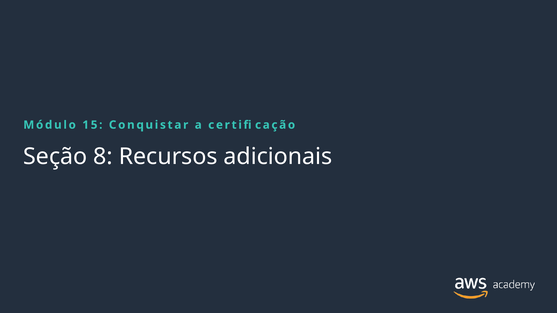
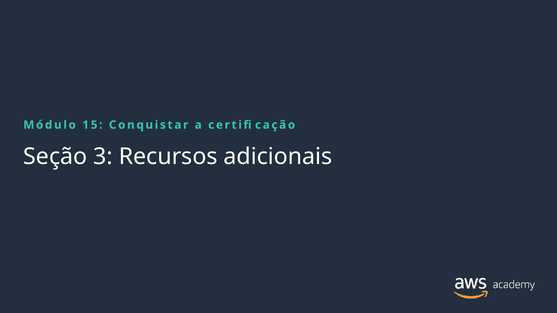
8: 8 -> 3 (103, 157)
